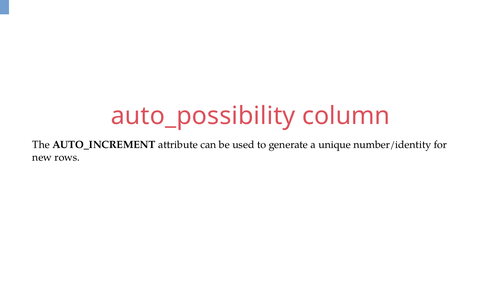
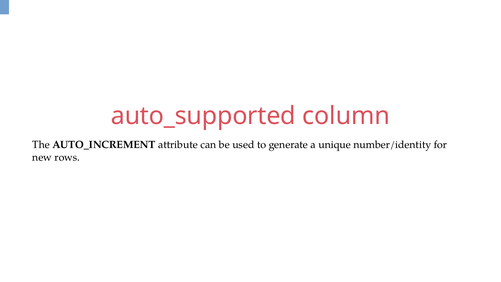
auto_possibility: auto_possibility -> auto_supported (203, 116)
